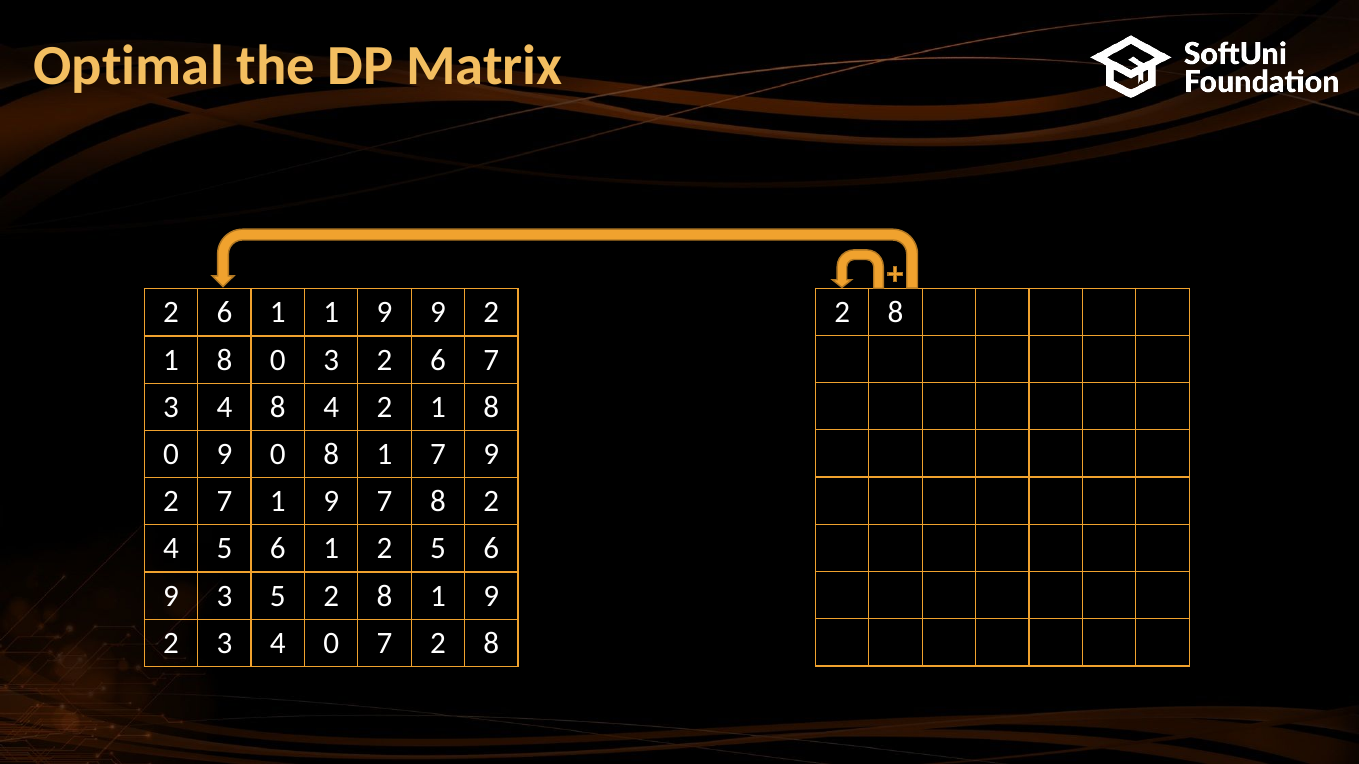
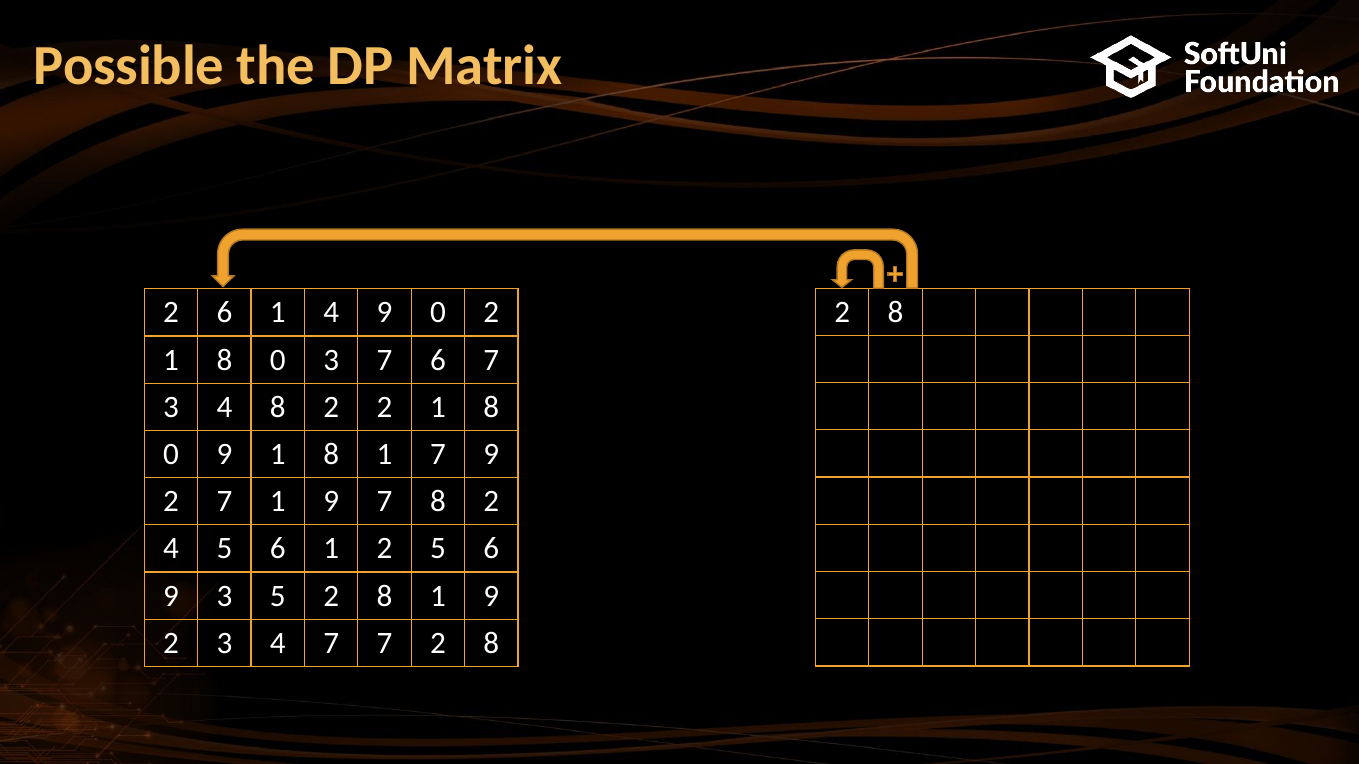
Optimal: Optimal -> Possible (129, 66)
1 1: 1 -> 4 (331, 313)
9 9: 9 -> 0 (438, 313)
3 2: 2 -> 7 (385, 360)
4 8 4: 4 -> 2 (331, 407)
9 0: 0 -> 1 (278, 455)
4 0: 0 -> 7 (331, 644)
